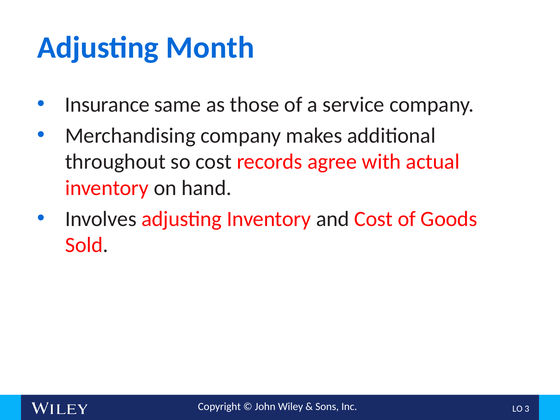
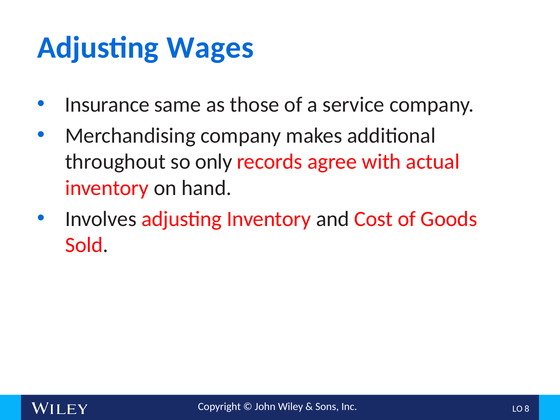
Month: Month -> Wages (210, 48)
so cost: cost -> only (214, 162)
3: 3 -> 8 (527, 409)
